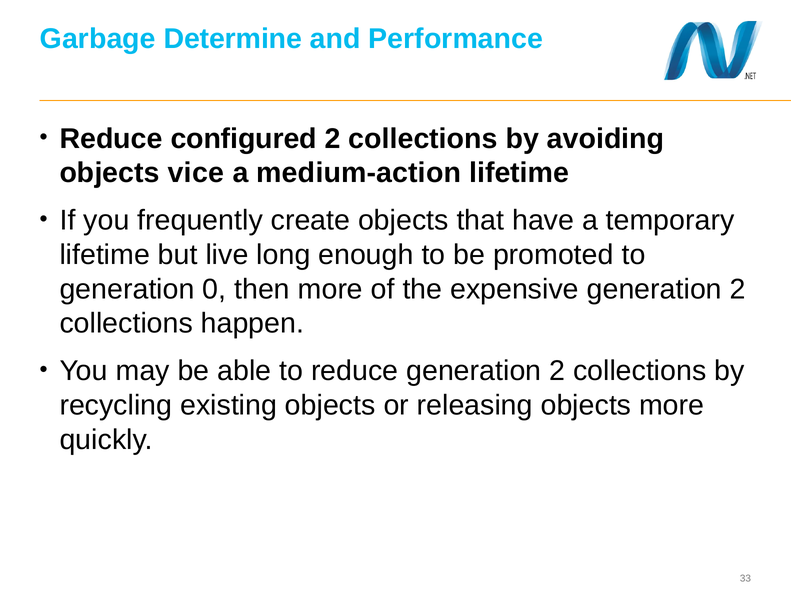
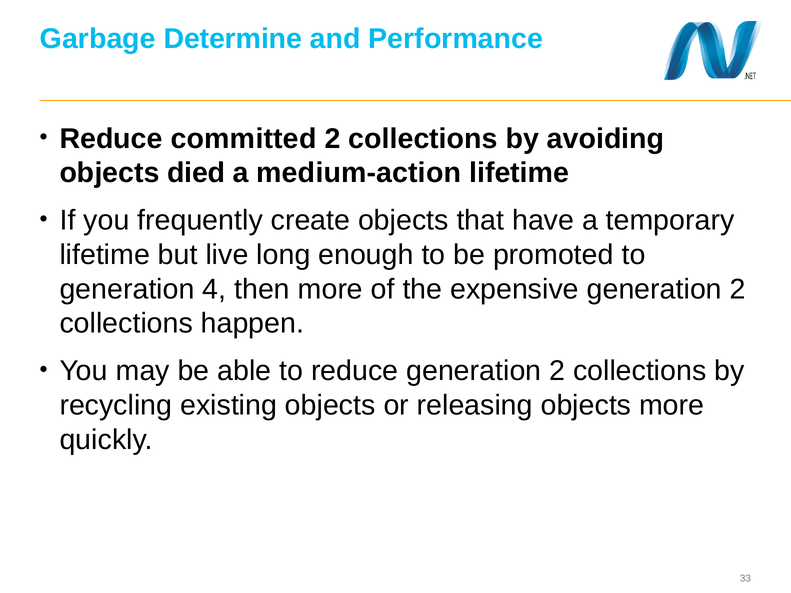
configured: configured -> committed (244, 139)
vice: vice -> died (196, 173)
0: 0 -> 4 (214, 289)
